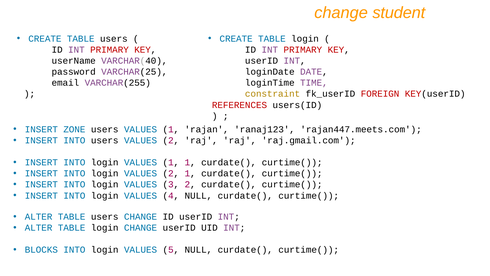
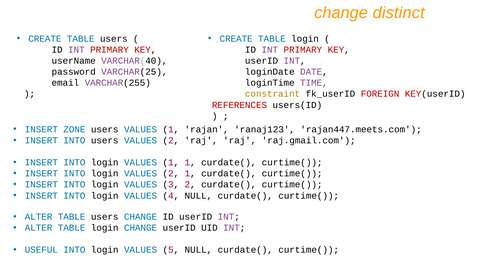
student: student -> distinct (399, 13)
BLOCKS: BLOCKS -> USEFUL (41, 250)
